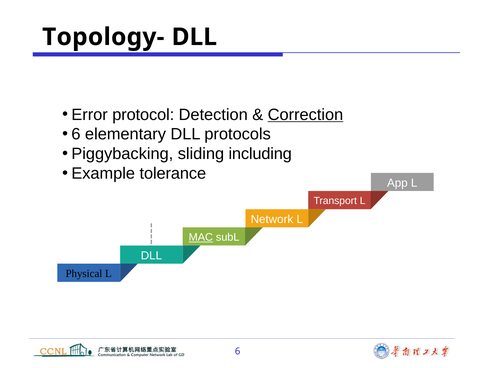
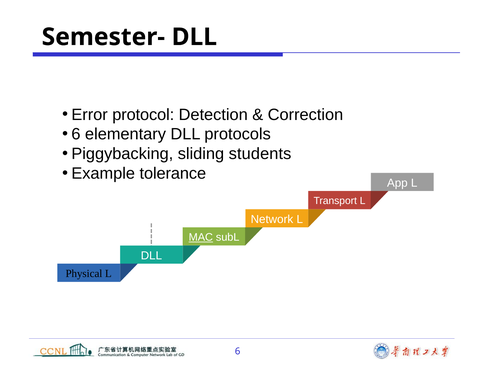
Topology-: Topology- -> Semester- (103, 37)
Correction underline: present -> none (305, 115)
including: including -> students (260, 154)
